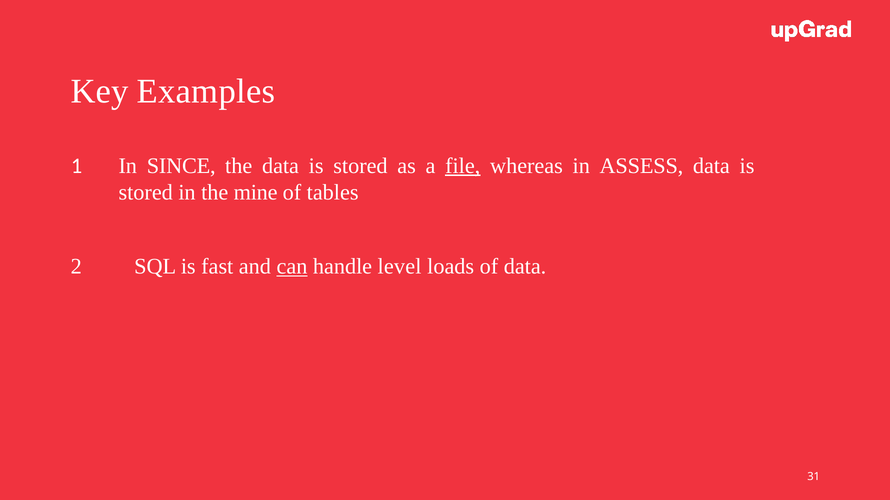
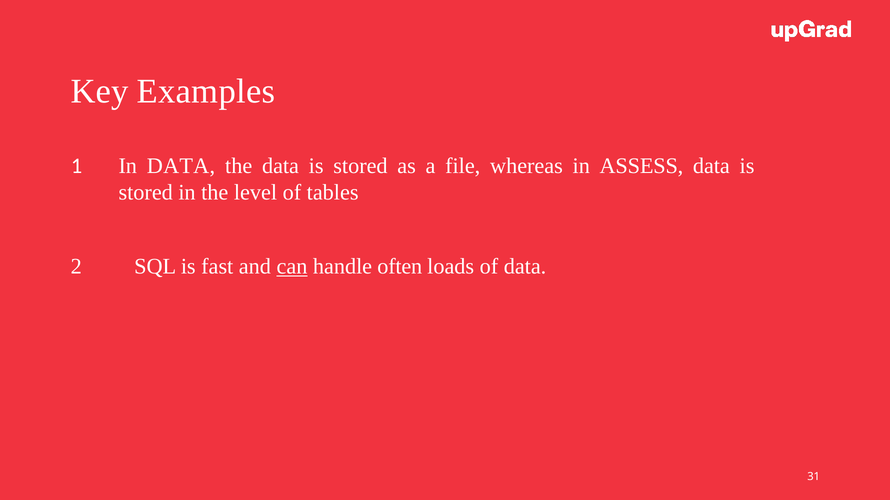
In SINCE: SINCE -> DATA (181, 166)
file underline: present -> none (463, 166)
mine: mine -> level (256, 193)
level: level -> often (400, 267)
